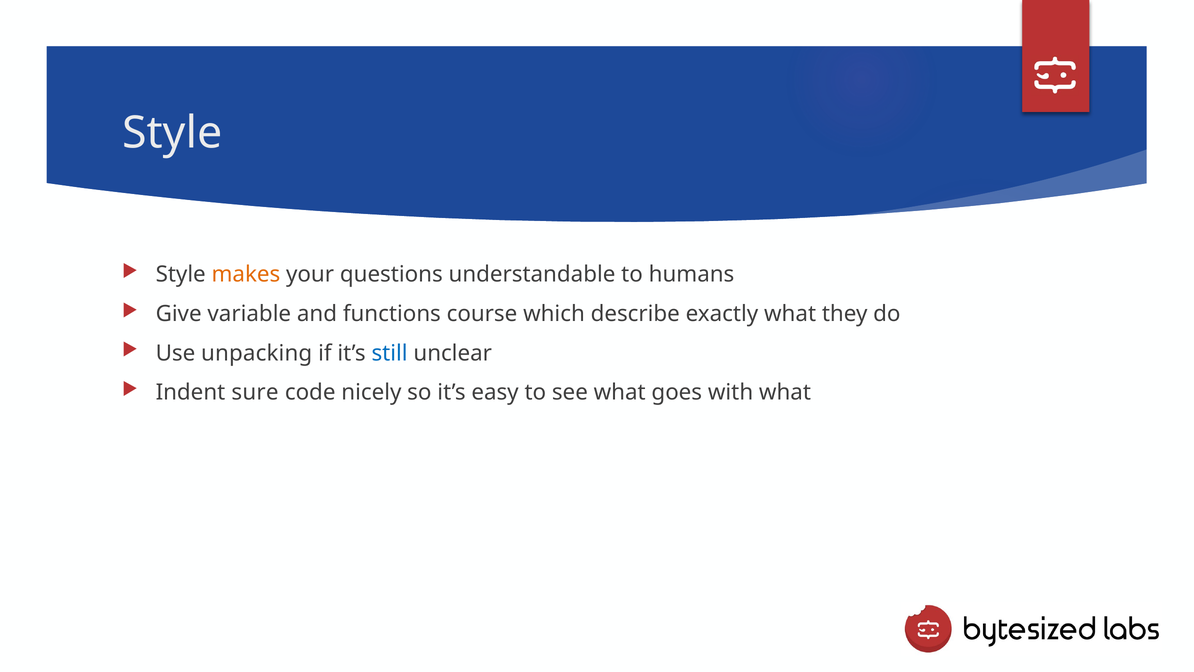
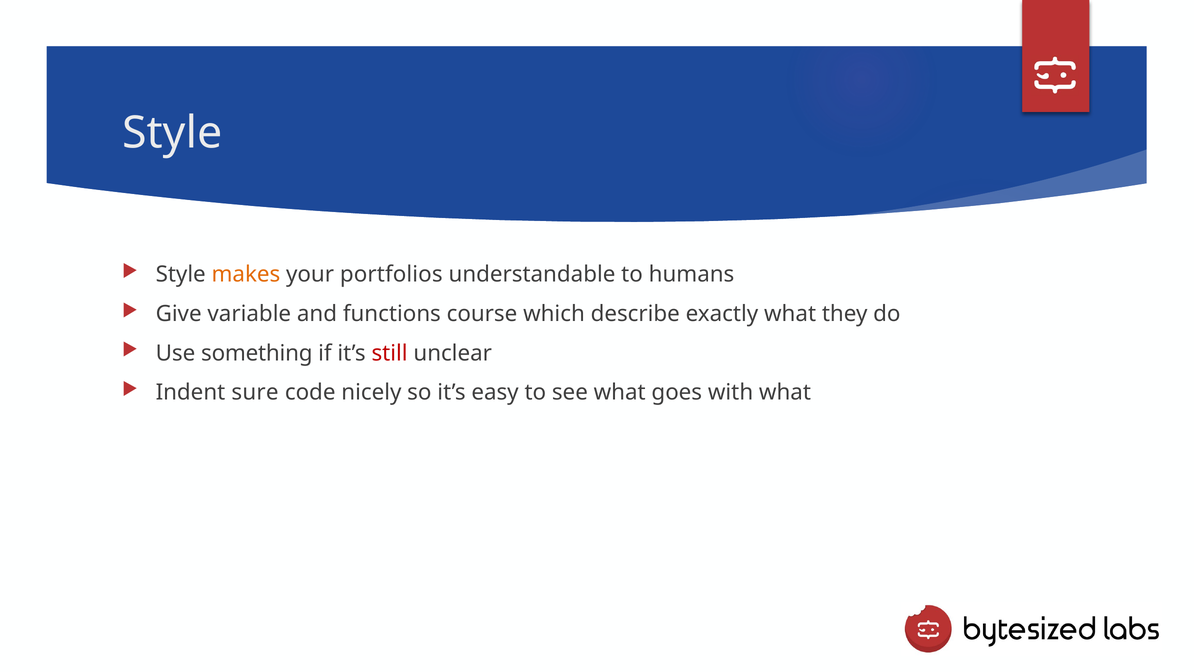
questions: questions -> portfolios (391, 274)
unpacking: unpacking -> something (257, 353)
still colour: blue -> red (390, 353)
